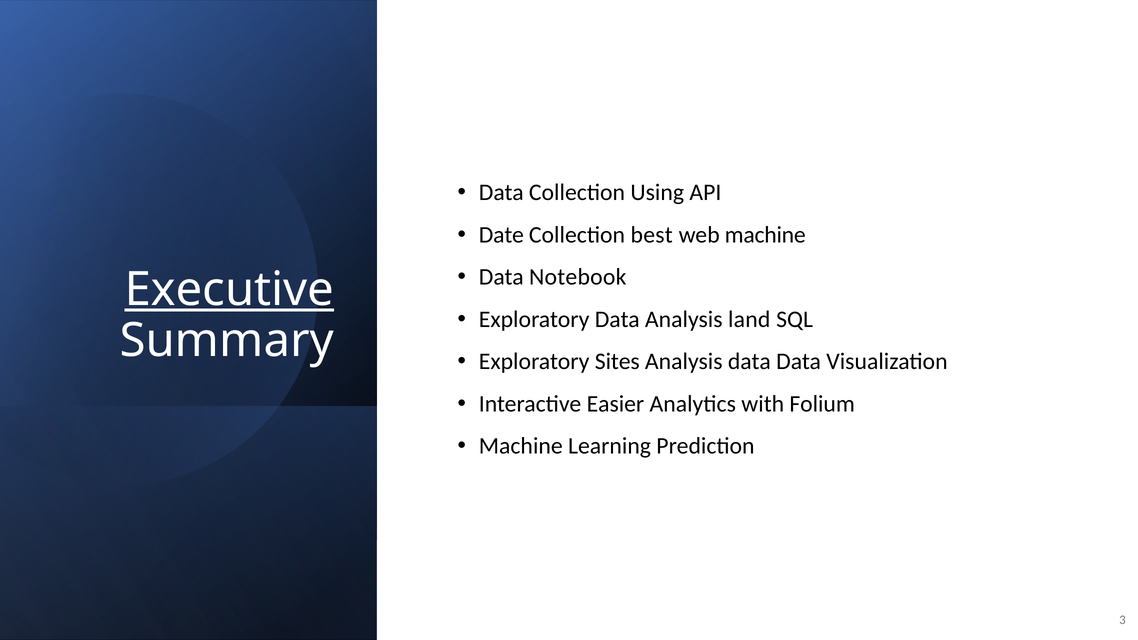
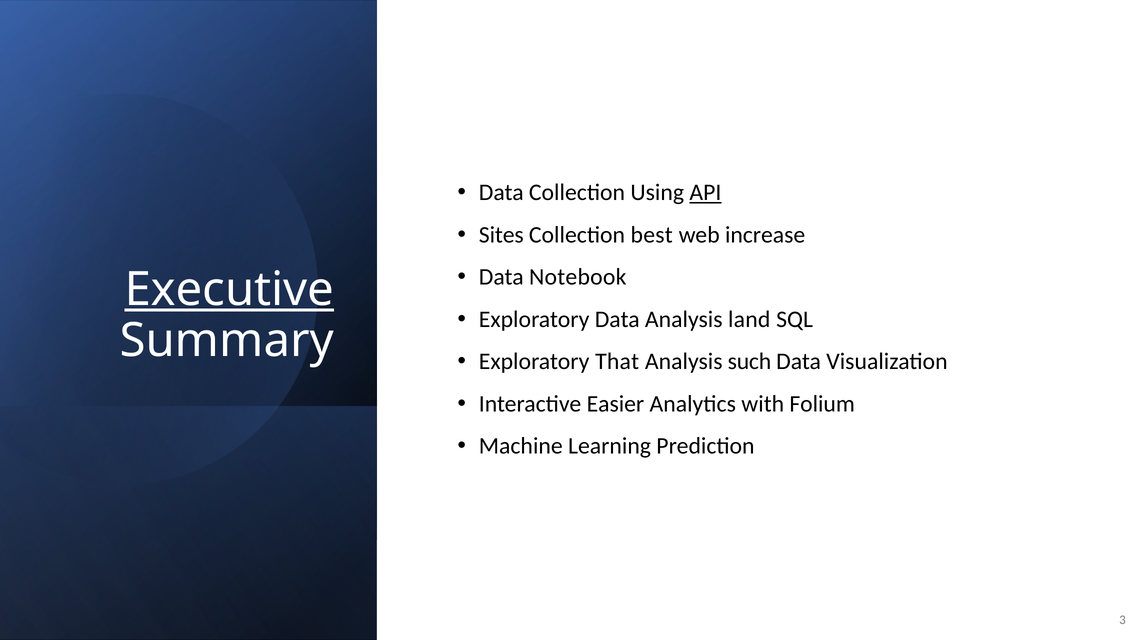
API underline: none -> present (705, 193)
Date: Date -> Sites (501, 235)
web machine: machine -> increase (765, 235)
Sites: Sites -> That (617, 362)
Analysis data: data -> such (749, 362)
